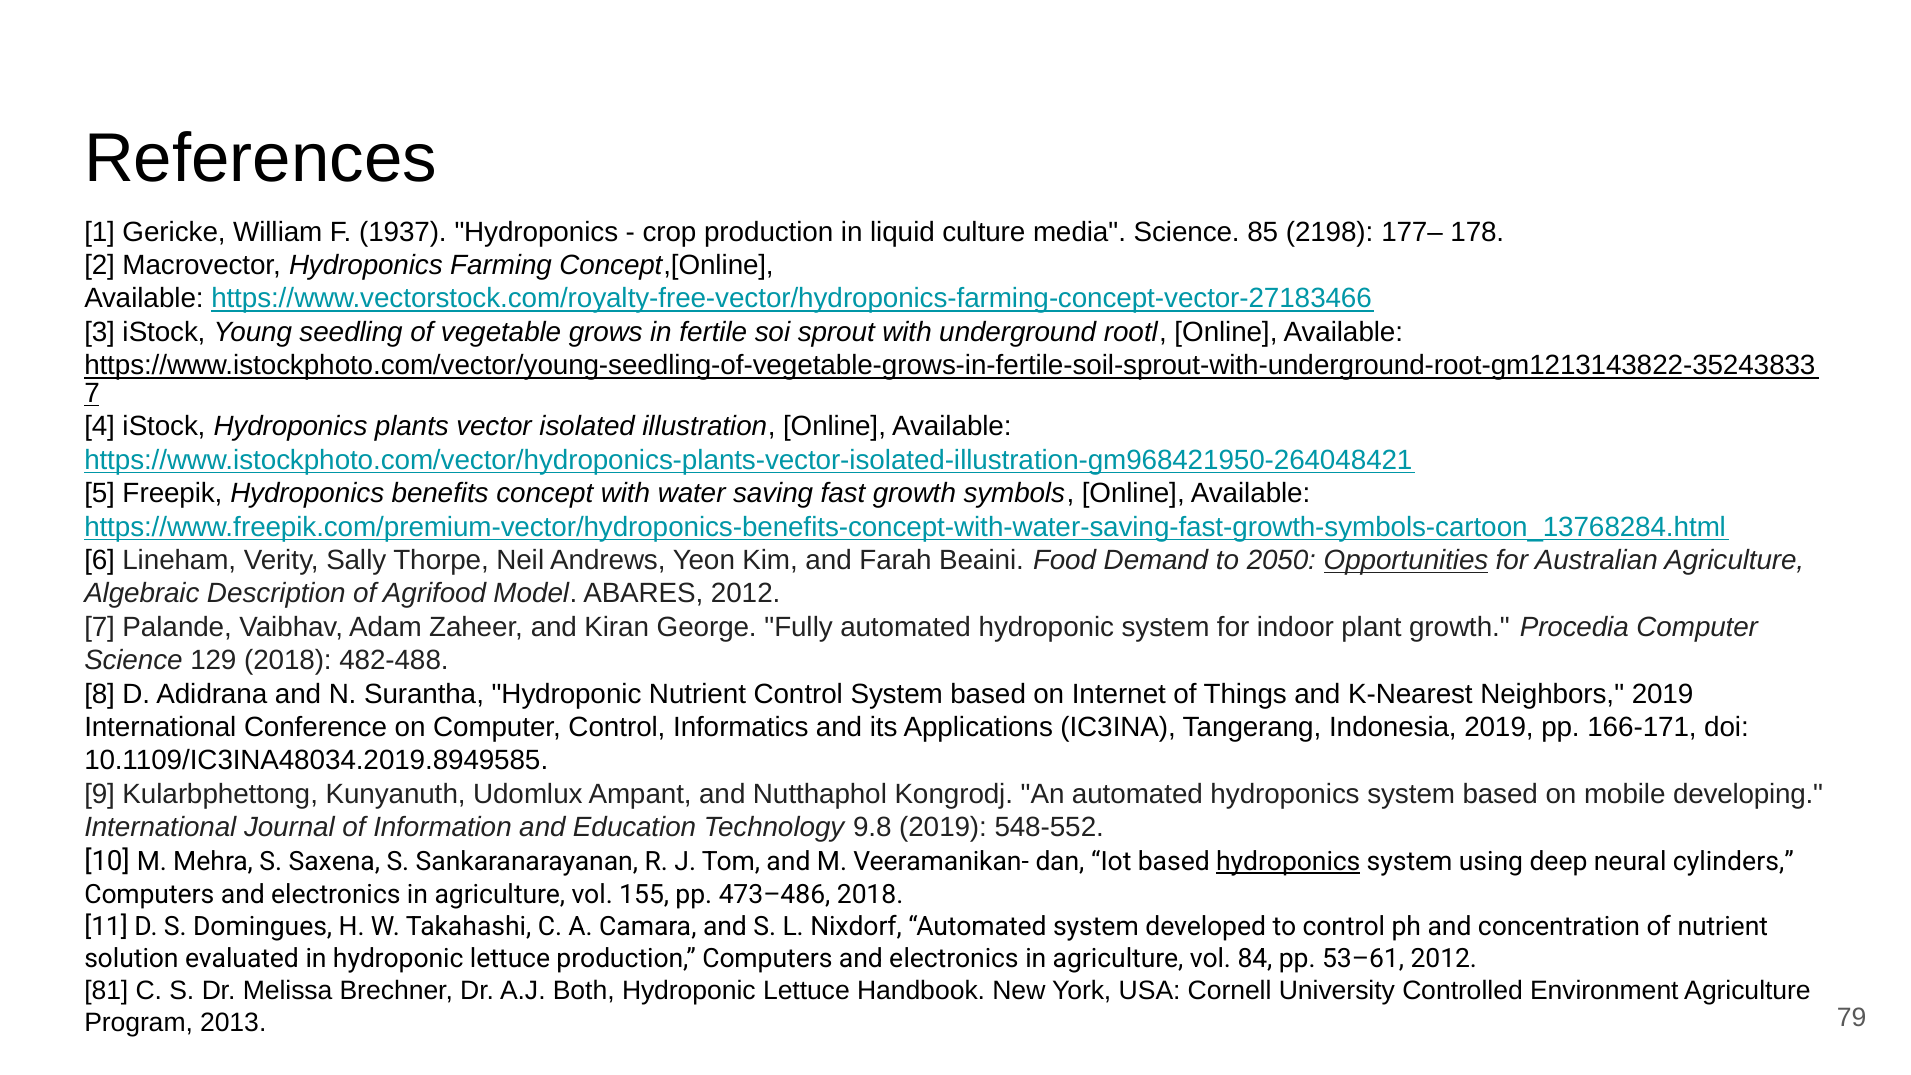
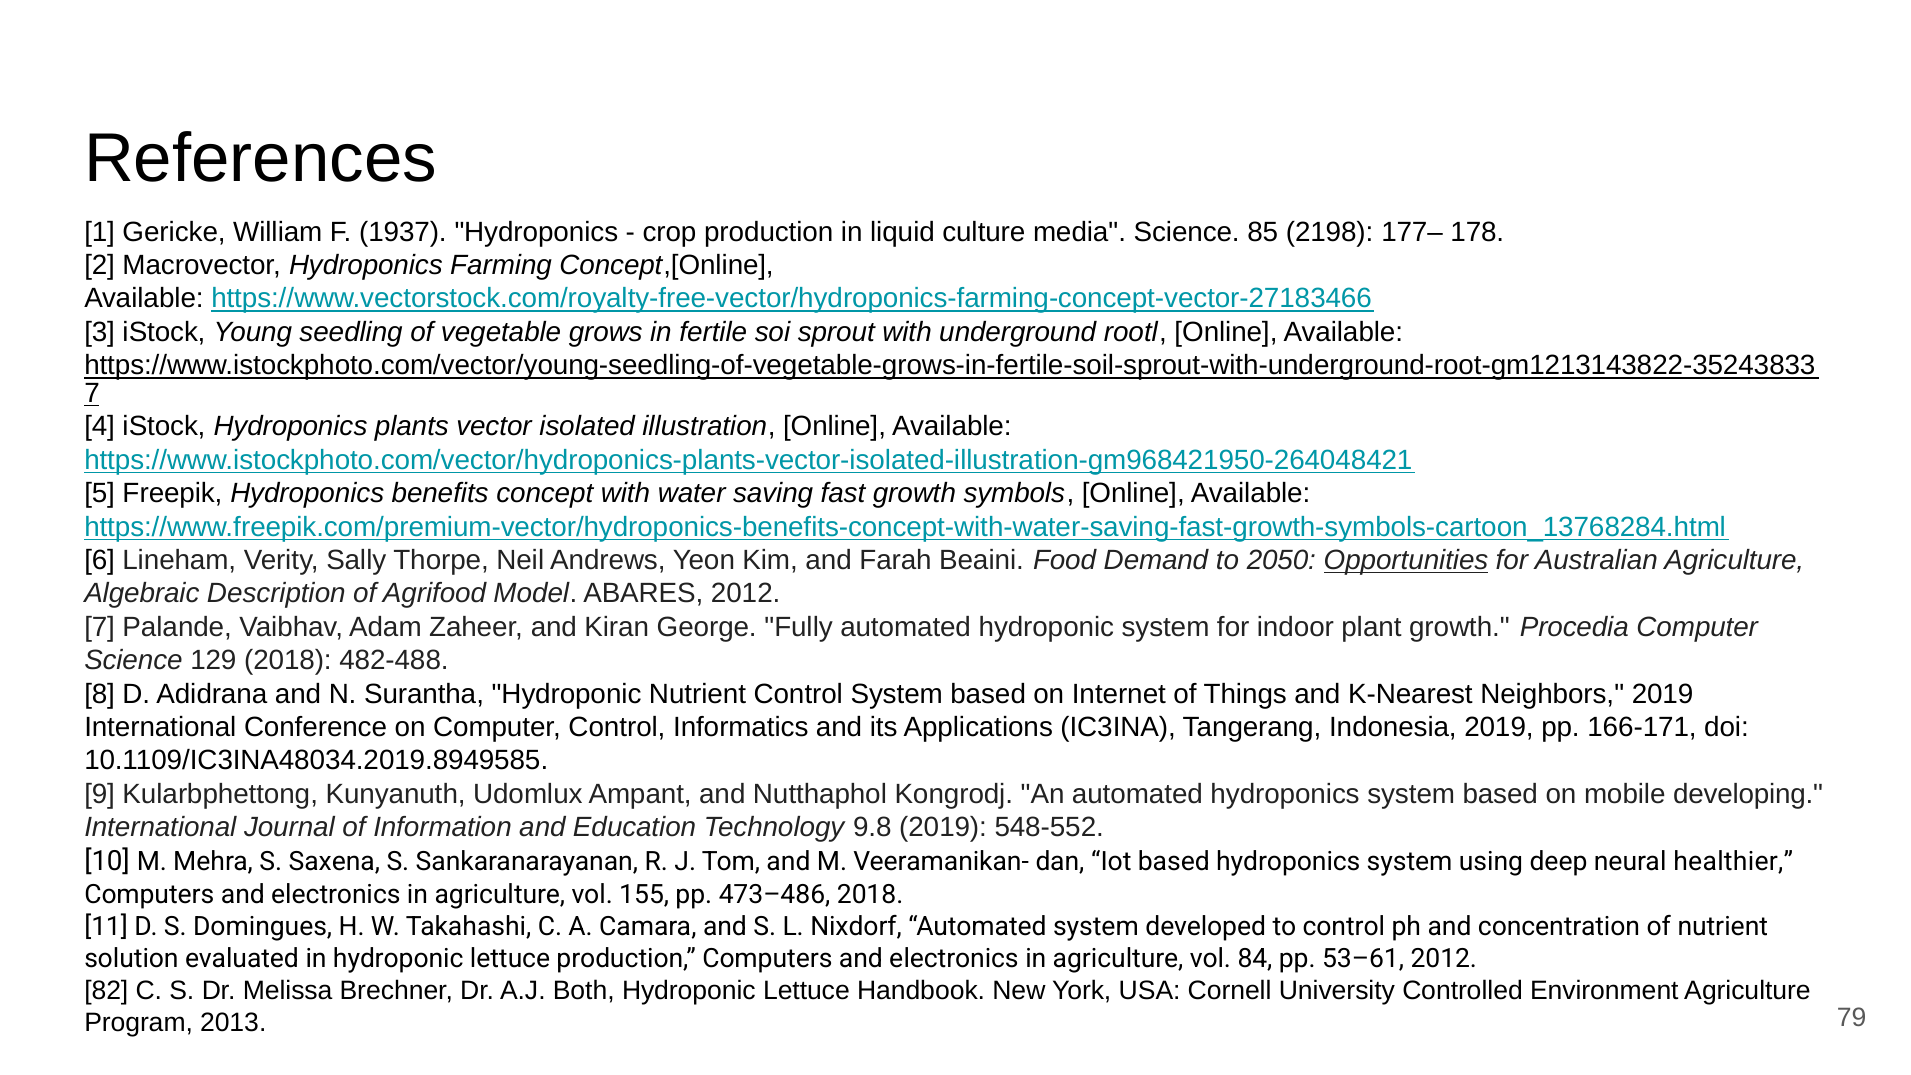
hydroponics underline: present -> none (1288, 861)
cylinders: cylinders -> healthier (1733, 861)
81: 81 -> 82 (106, 991)
